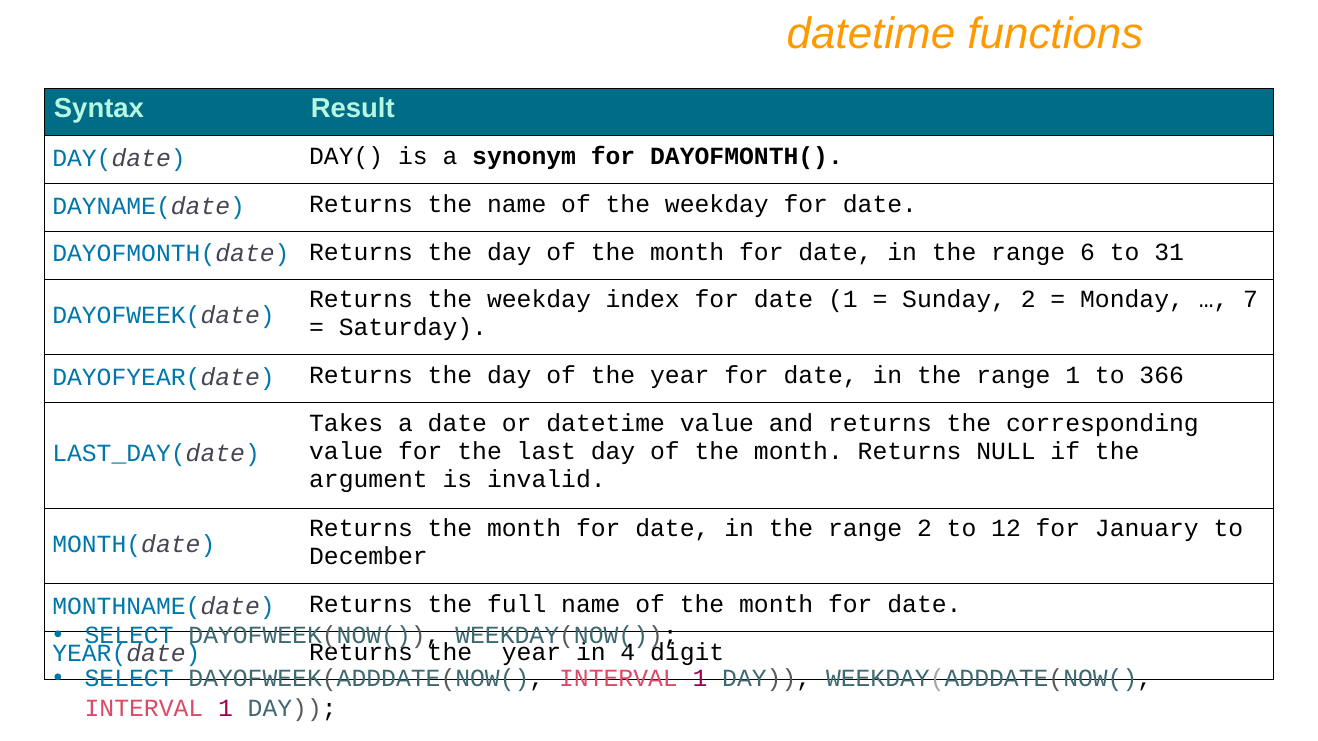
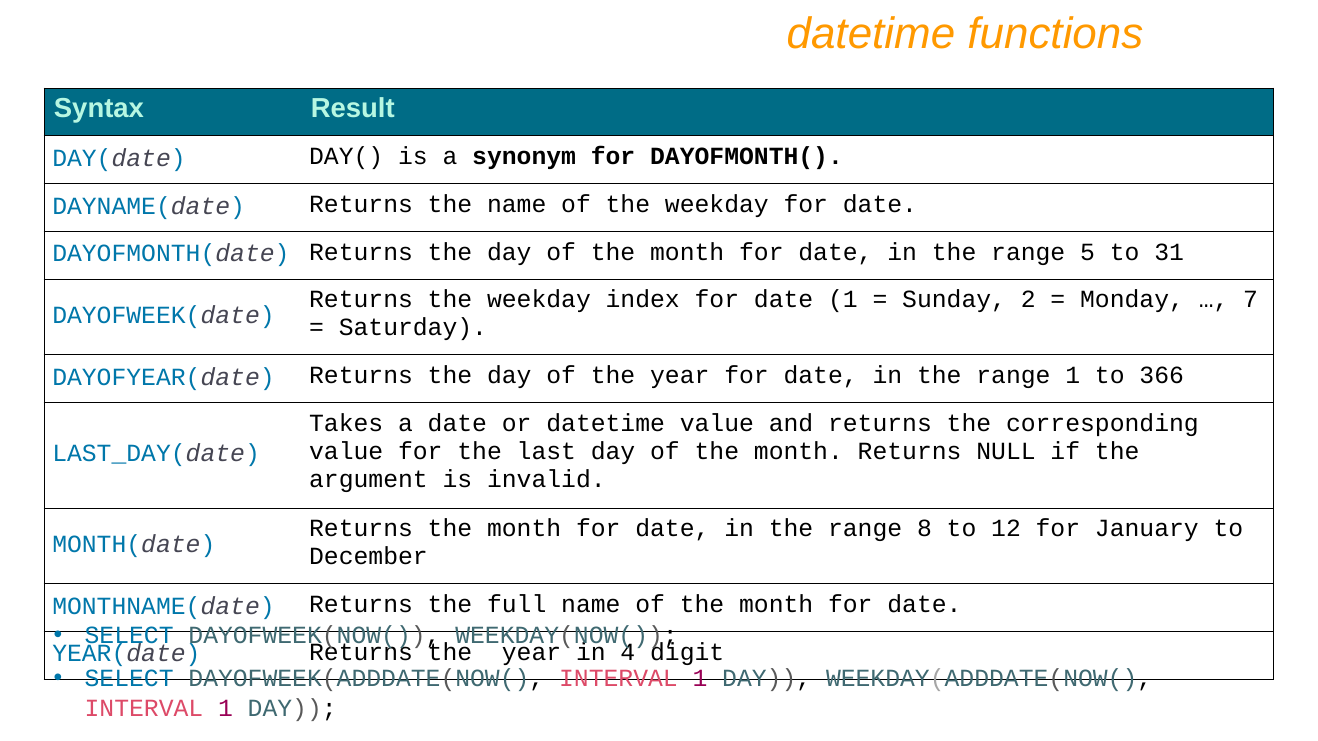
6: 6 -> 5 (1088, 252)
range 2: 2 -> 8 (924, 529)
